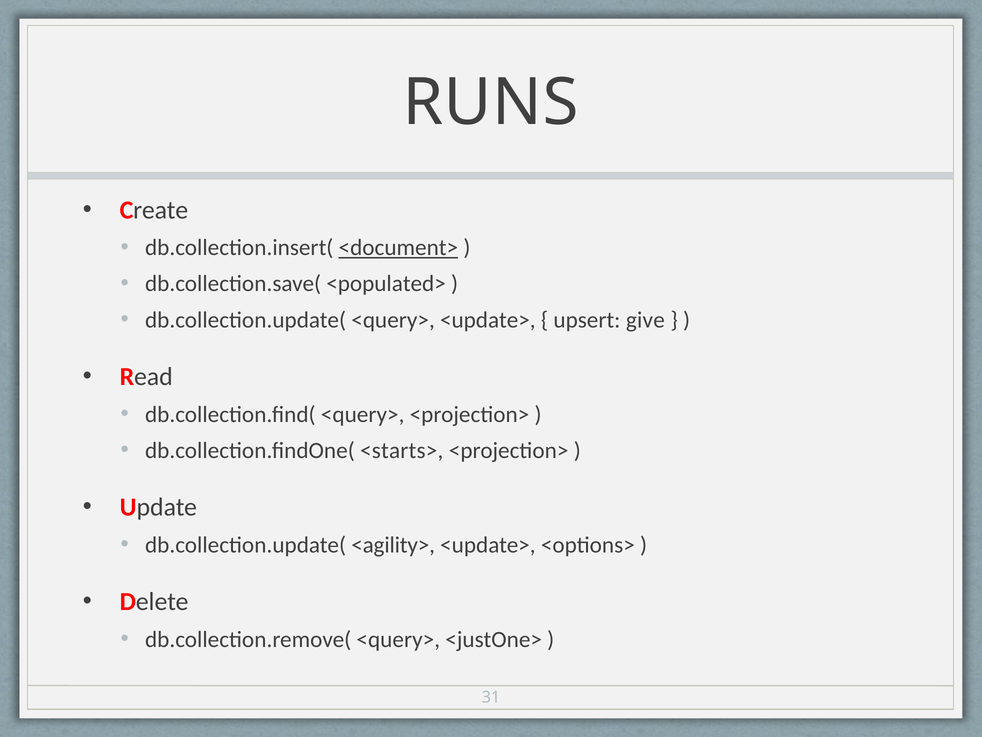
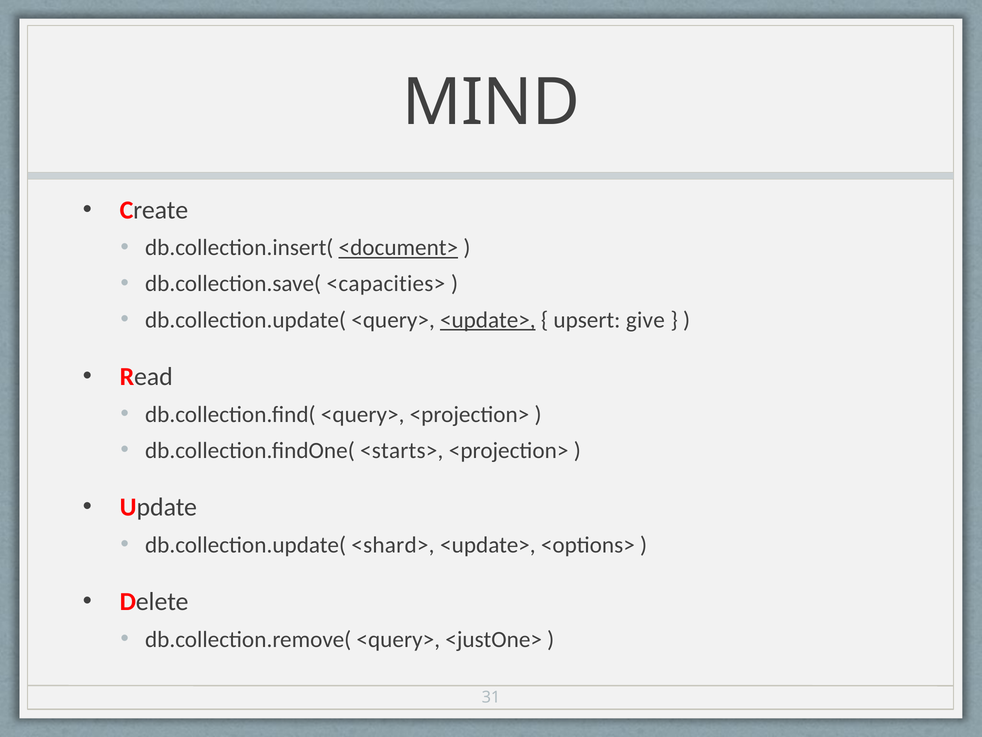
RUNS: RUNS -> MIND (491, 103)
<populated>: <populated> -> <capacities> (386, 284)
<update> underline: none -> present (488, 320)
<agility>: <agility> -> <shard> (393, 545)
